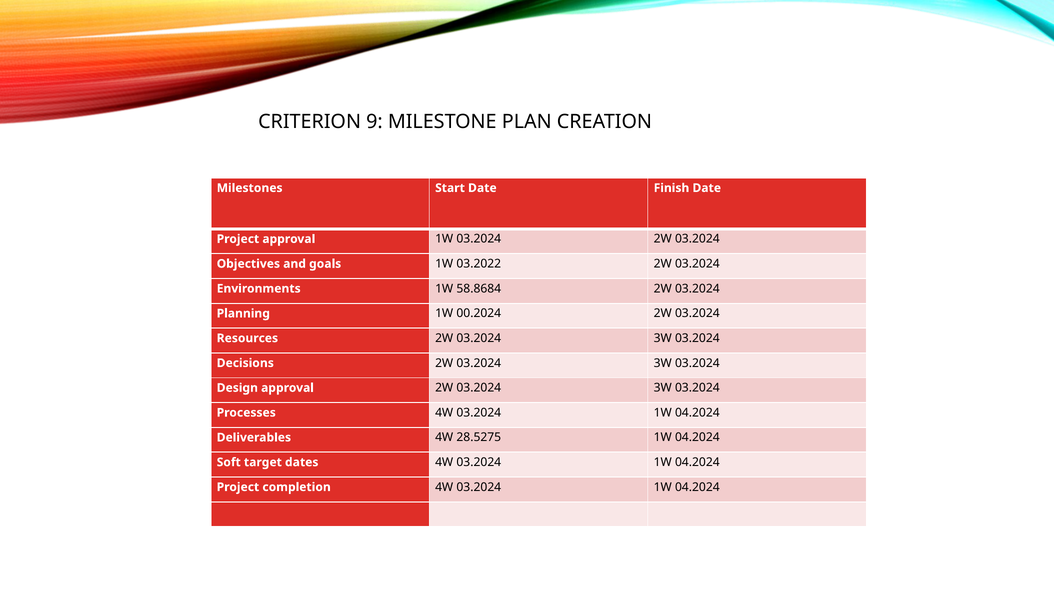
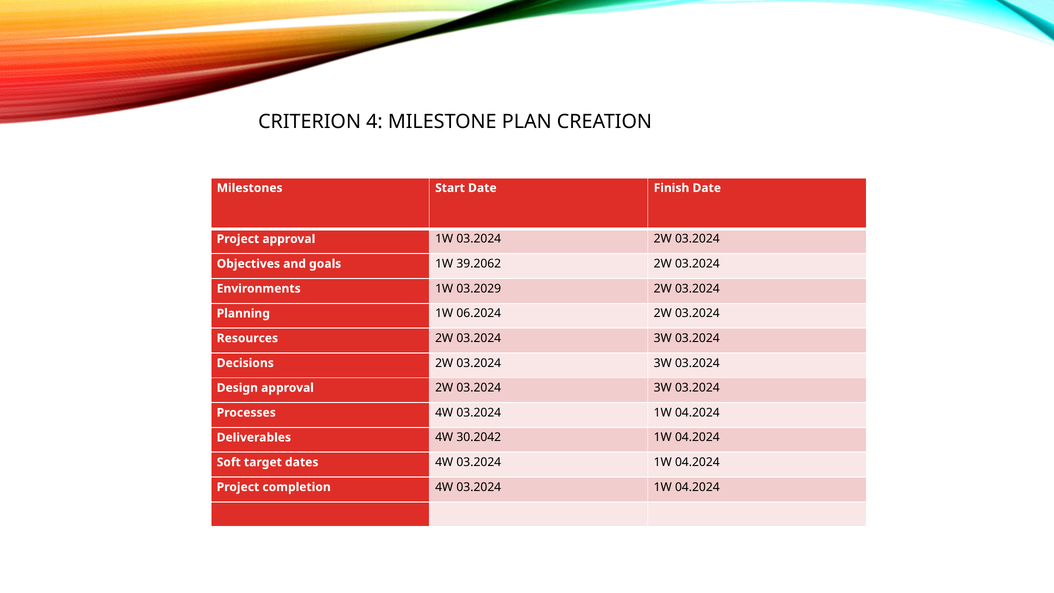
9: 9 -> 4 (374, 122)
03.2022: 03.2022 -> 39.2062 (479, 264)
58.8684: 58.8684 -> 03.2029 (479, 289)
00.2024: 00.2024 -> 06.2024 (479, 313)
28.5275: 28.5275 -> 30.2042 (479, 437)
